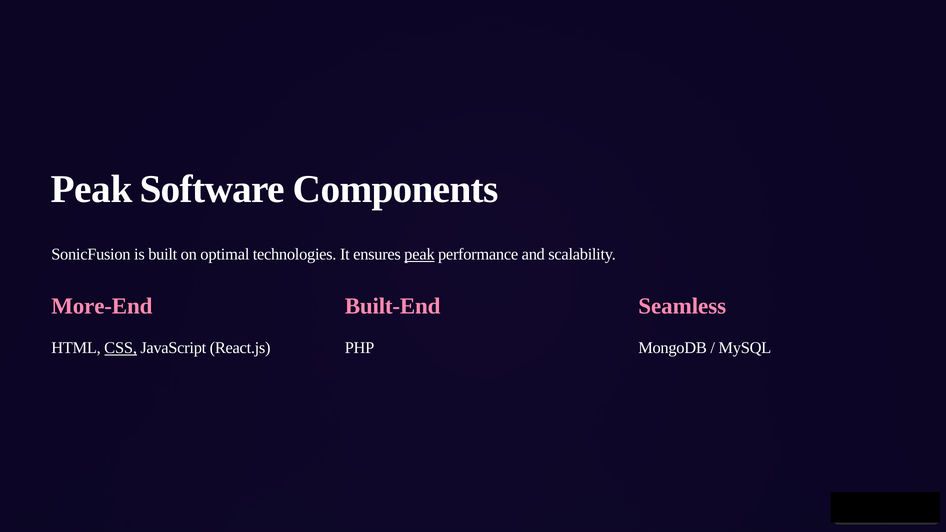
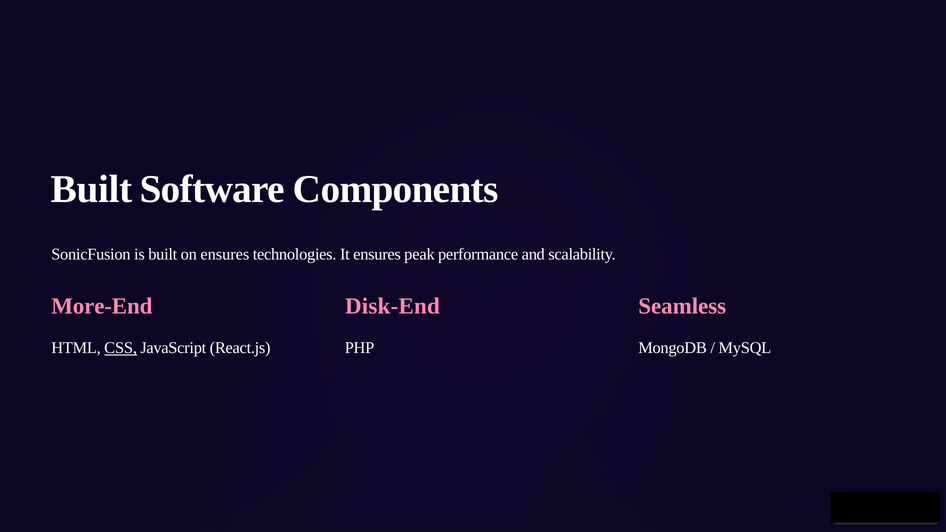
Peak: Peak -> Built (92, 189)
on optimal: optimal -> ensures (225, 254)
peak underline: present -> none (419, 254)
Built-End: Built-End -> Disk-End (392, 306)
